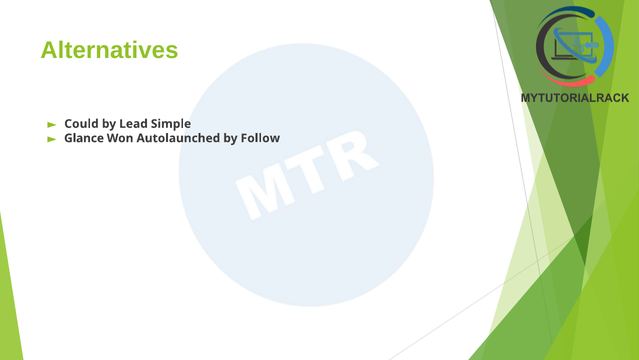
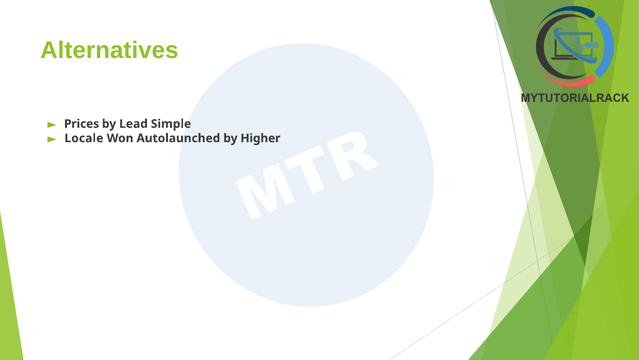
Could: Could -> Prices (82, 124)
Glance: Glance -> Locale (84, 138)
Follow: Follow -> Higher (260, 138)
